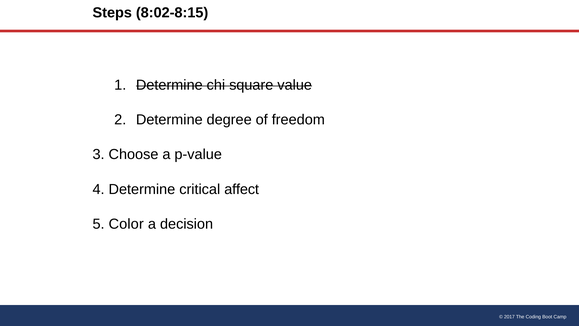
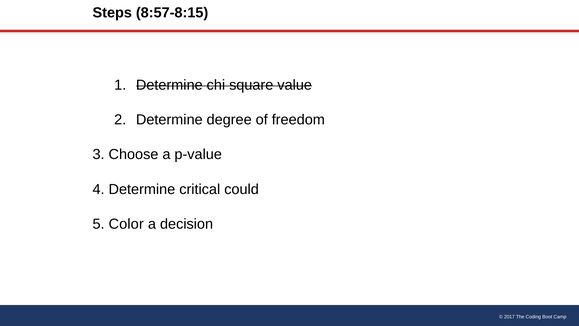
8:02-8:15: 8:02-8:15 -> 8:57-8:15 (172, 13)
affect: affect -> could (242, 189)
